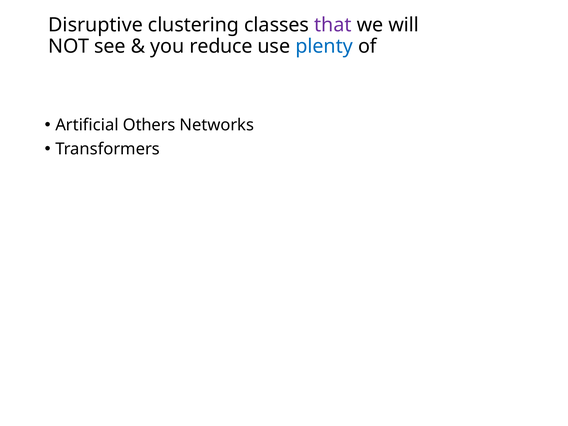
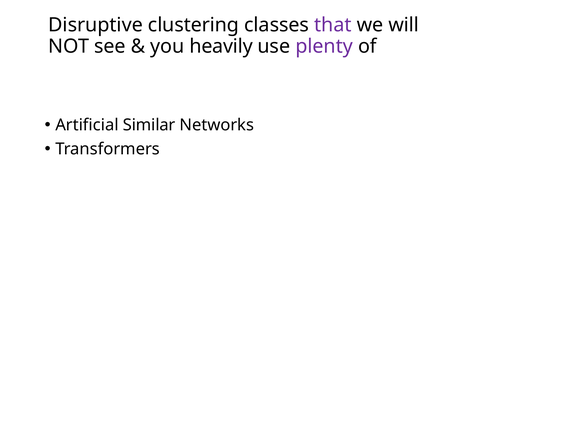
reduce: reduce -> heavily (221, 46)
plenty colour: blue -> purple (324, 46)
Others: Others -> Similar (149, 125)
